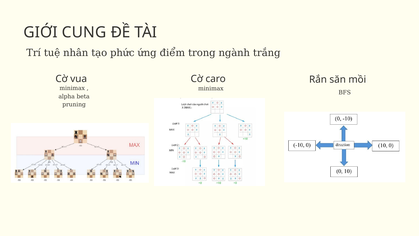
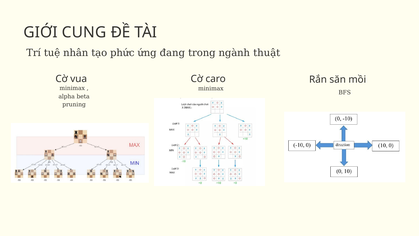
điểm: điểm -> đang (172, 53)
trắng: trắng -> thuật (267, 53)
